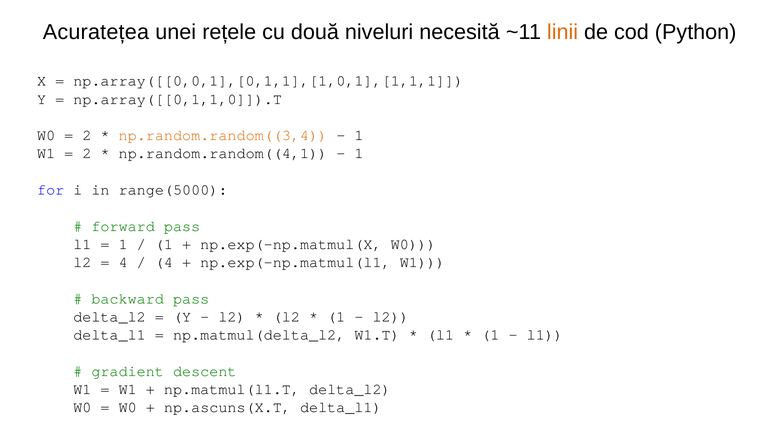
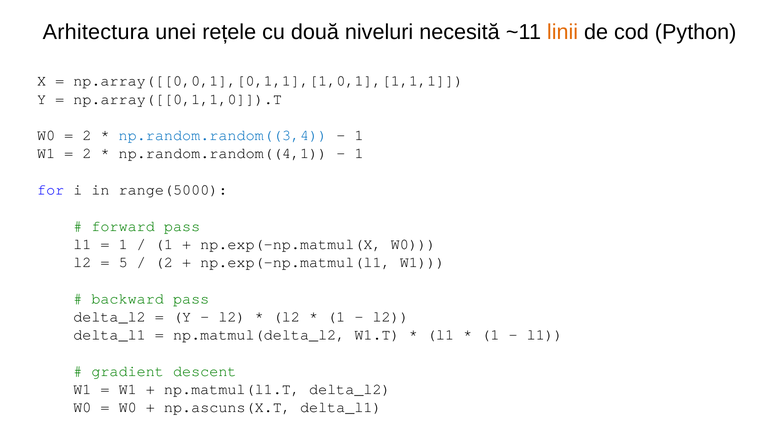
Acuratețea: Acuratețea -> Arhitectura (96, 32)
np.random.random((3,4 colour: orange -> blue (223, 135)
4: 4 -> 5 (123, 262)
4: 4 -> 2 (164, 262)
